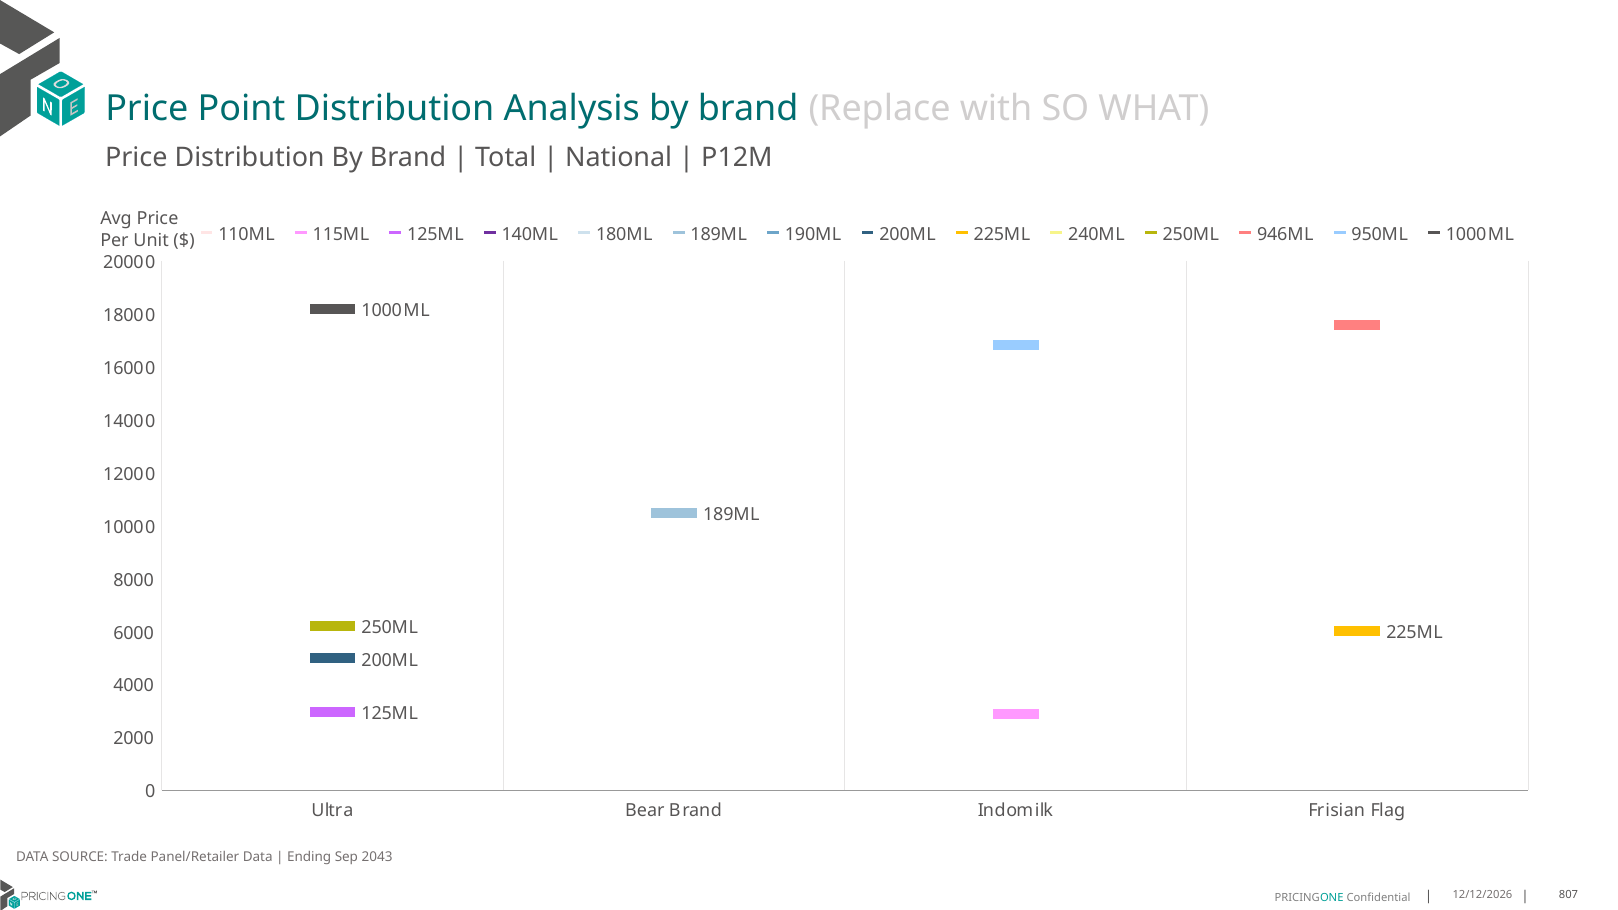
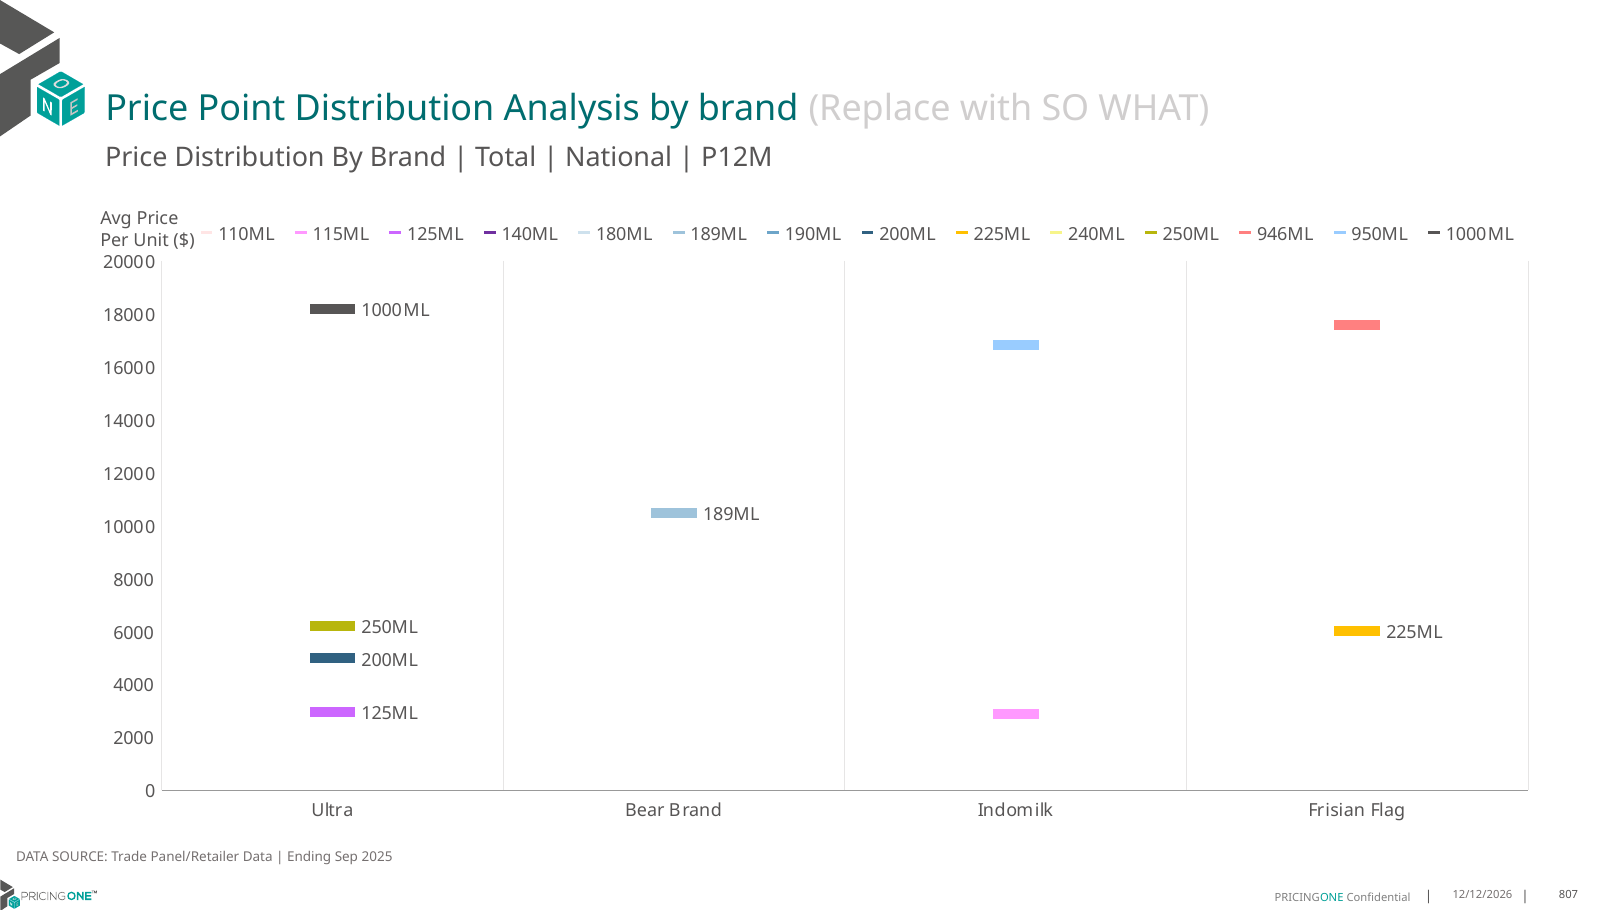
2043: 2043 -> 2025 (377, 857)
